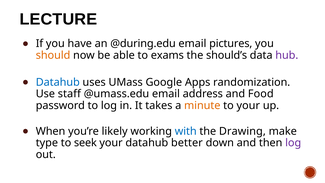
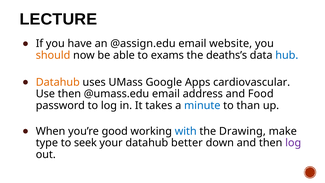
@during.edu: @during.edu -> @assign.edu (143, 44)
pictures: pictures -> website (231, 44)
should’s: should’s -> deaths’s (227, 55)
hub colour: purple -> blue (287, 55)
Datahub colour: blue -> orange (58, 82)
randomization: randomization -> cardiovascular (252, 82)
Use staff: staff -> then (69, 94)
minute colour: orange -> blue (202, 106)
to your: your -> than (248, 106)
likely: likely -> good (115, 131)
